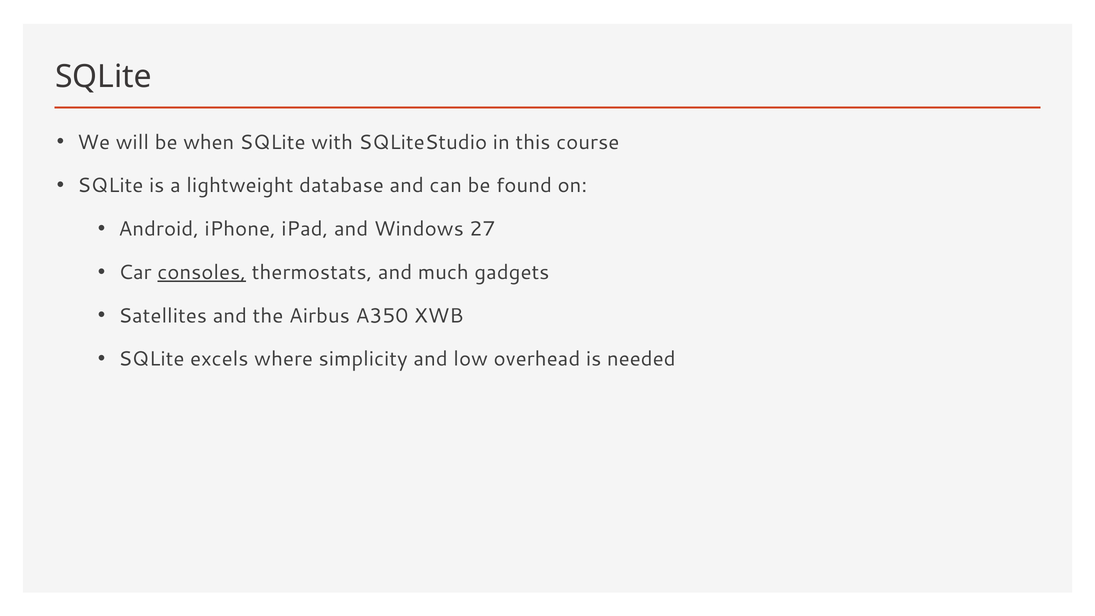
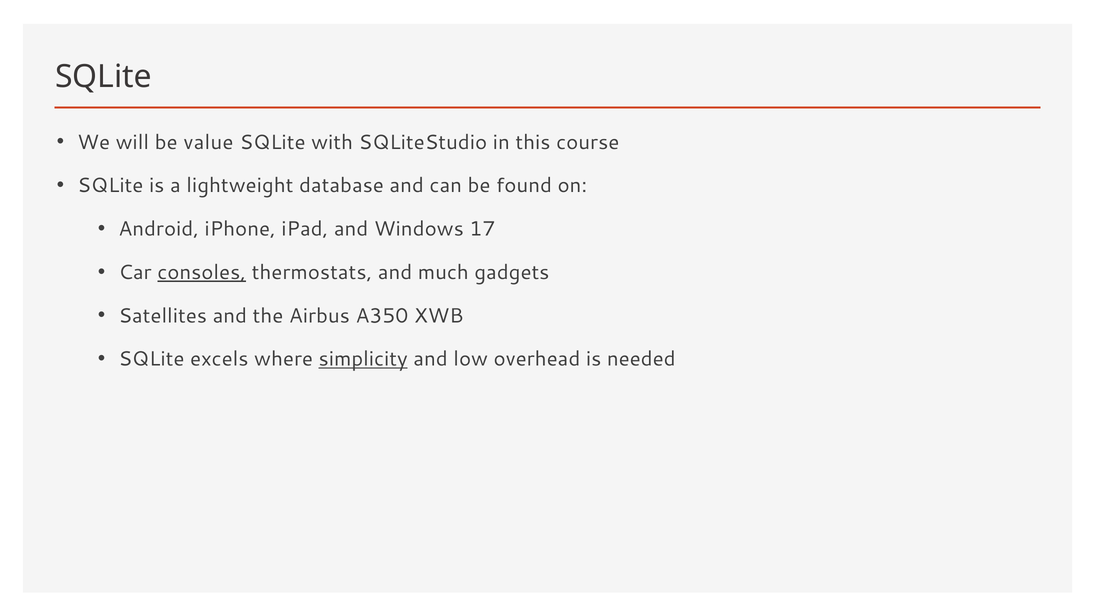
when: when -> value (208, 142)
27: 27 -> 17 (482, 229)
simplicity underline: none -> present (363, 359)
